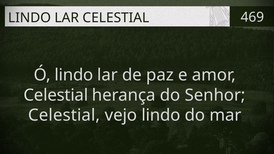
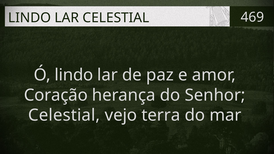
Celestial: Celestial -> Coração (56, 95)
vejo lindo: lindo -> terra (161, 115)
